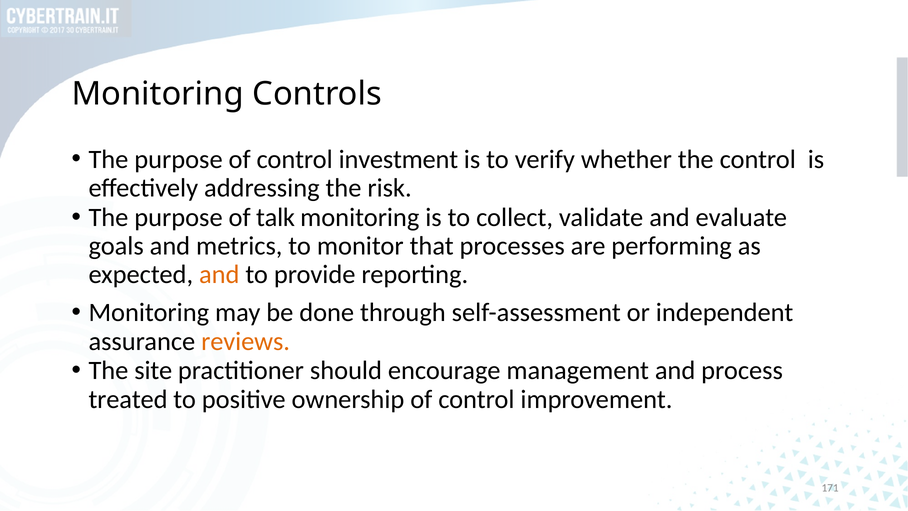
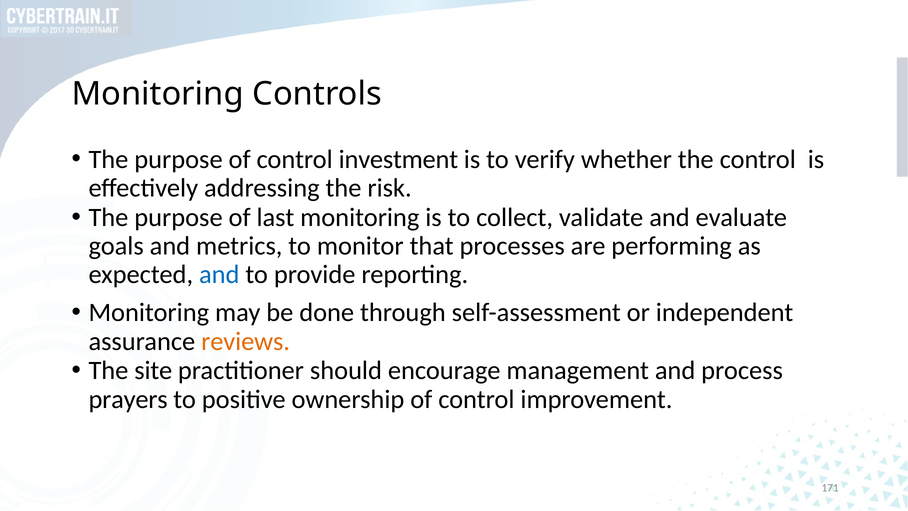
talk: talk -> last (275, 217)
and colour: orange -> blue (219, 274)
treated: treated -> prayers (128, 399)
